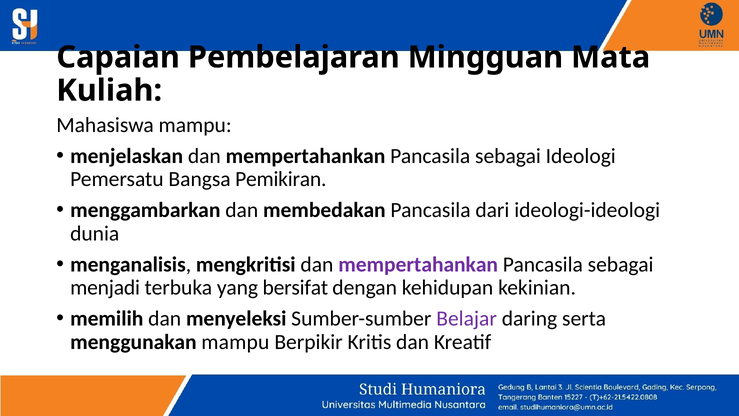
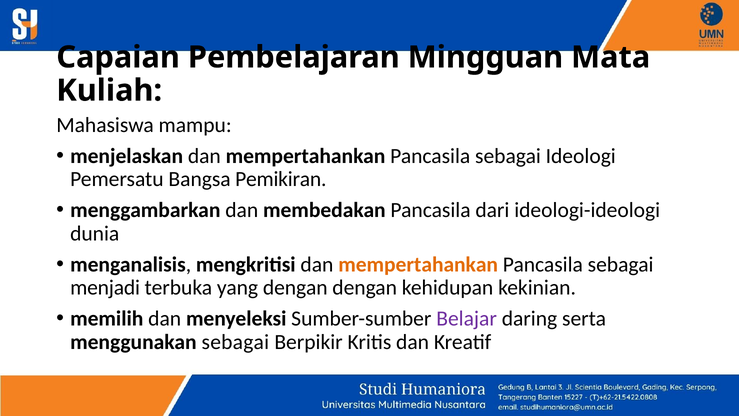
mempertahankan colour: purple -> orange (418, 264)
yang bersifat: bersifat -> dengan (295, 287)
menggunakan mampu: mampu -> sebagai (235, 342)
